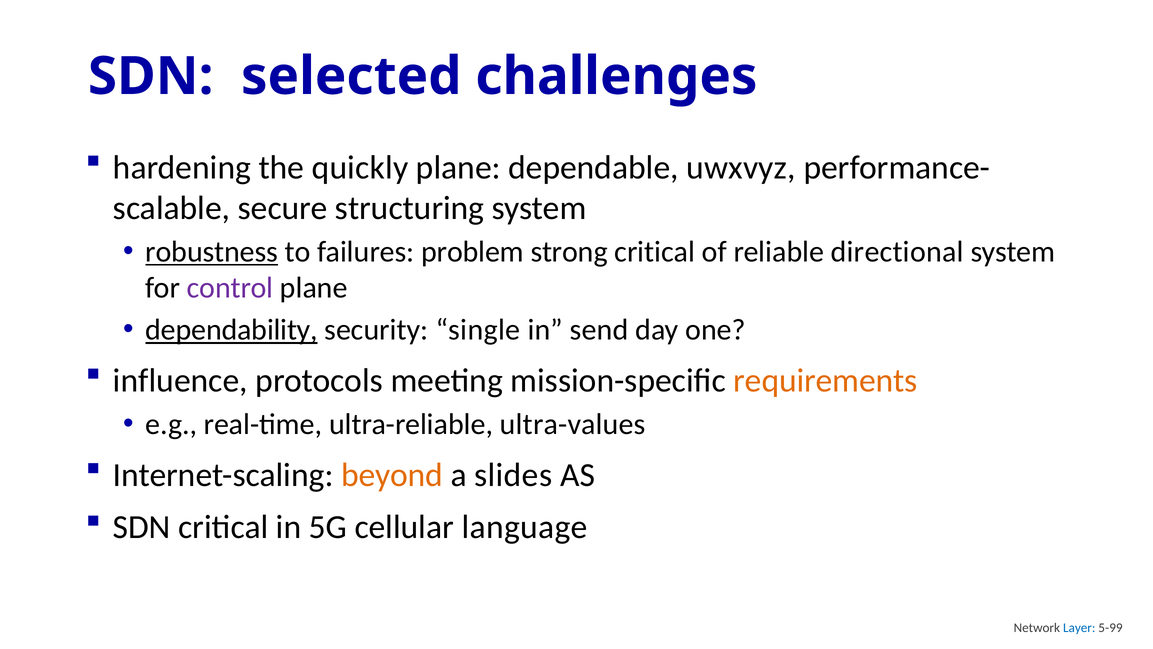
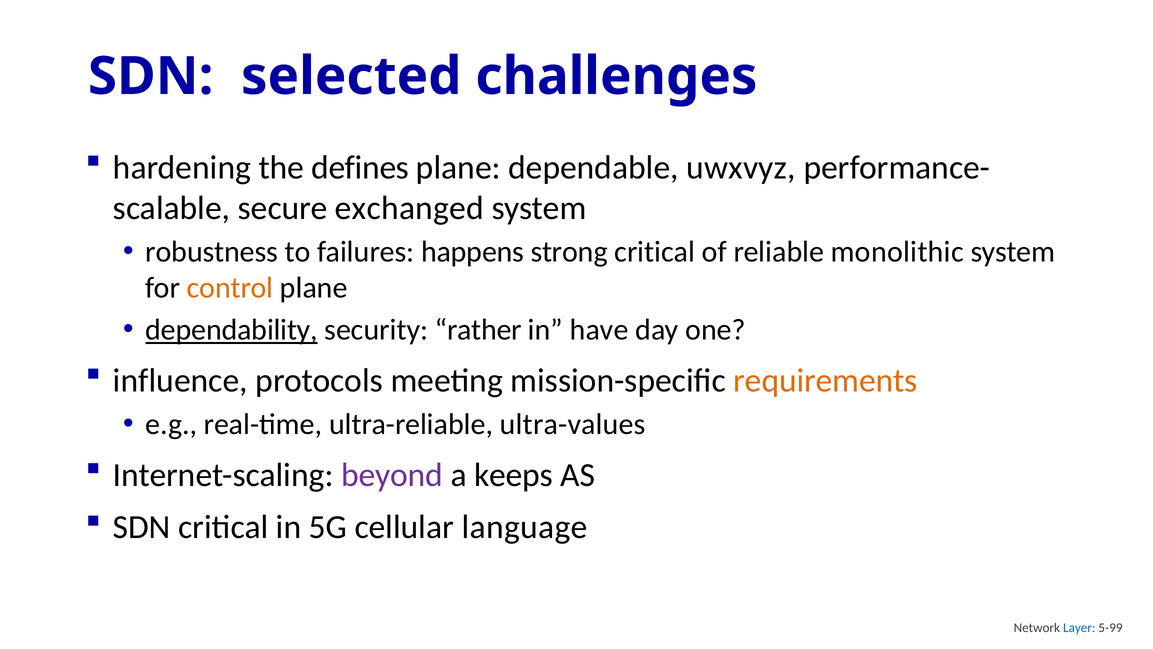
quickly: quickly -> defines (360, 167)
structuring: structuring -> exchanged (409, 208)
robustness underline: present -> none (212, 252)
problem: problem -> happens (473, 252)
directional: directional -> monolithic (897, 252)
control colour: purple -> orange (230, 288)
single: single -> rather (478, 330)
send: send -> have (599, 330)
beyond colour: orange -> purple (392, 475)
slides: slides -> keeps (514, 475)
